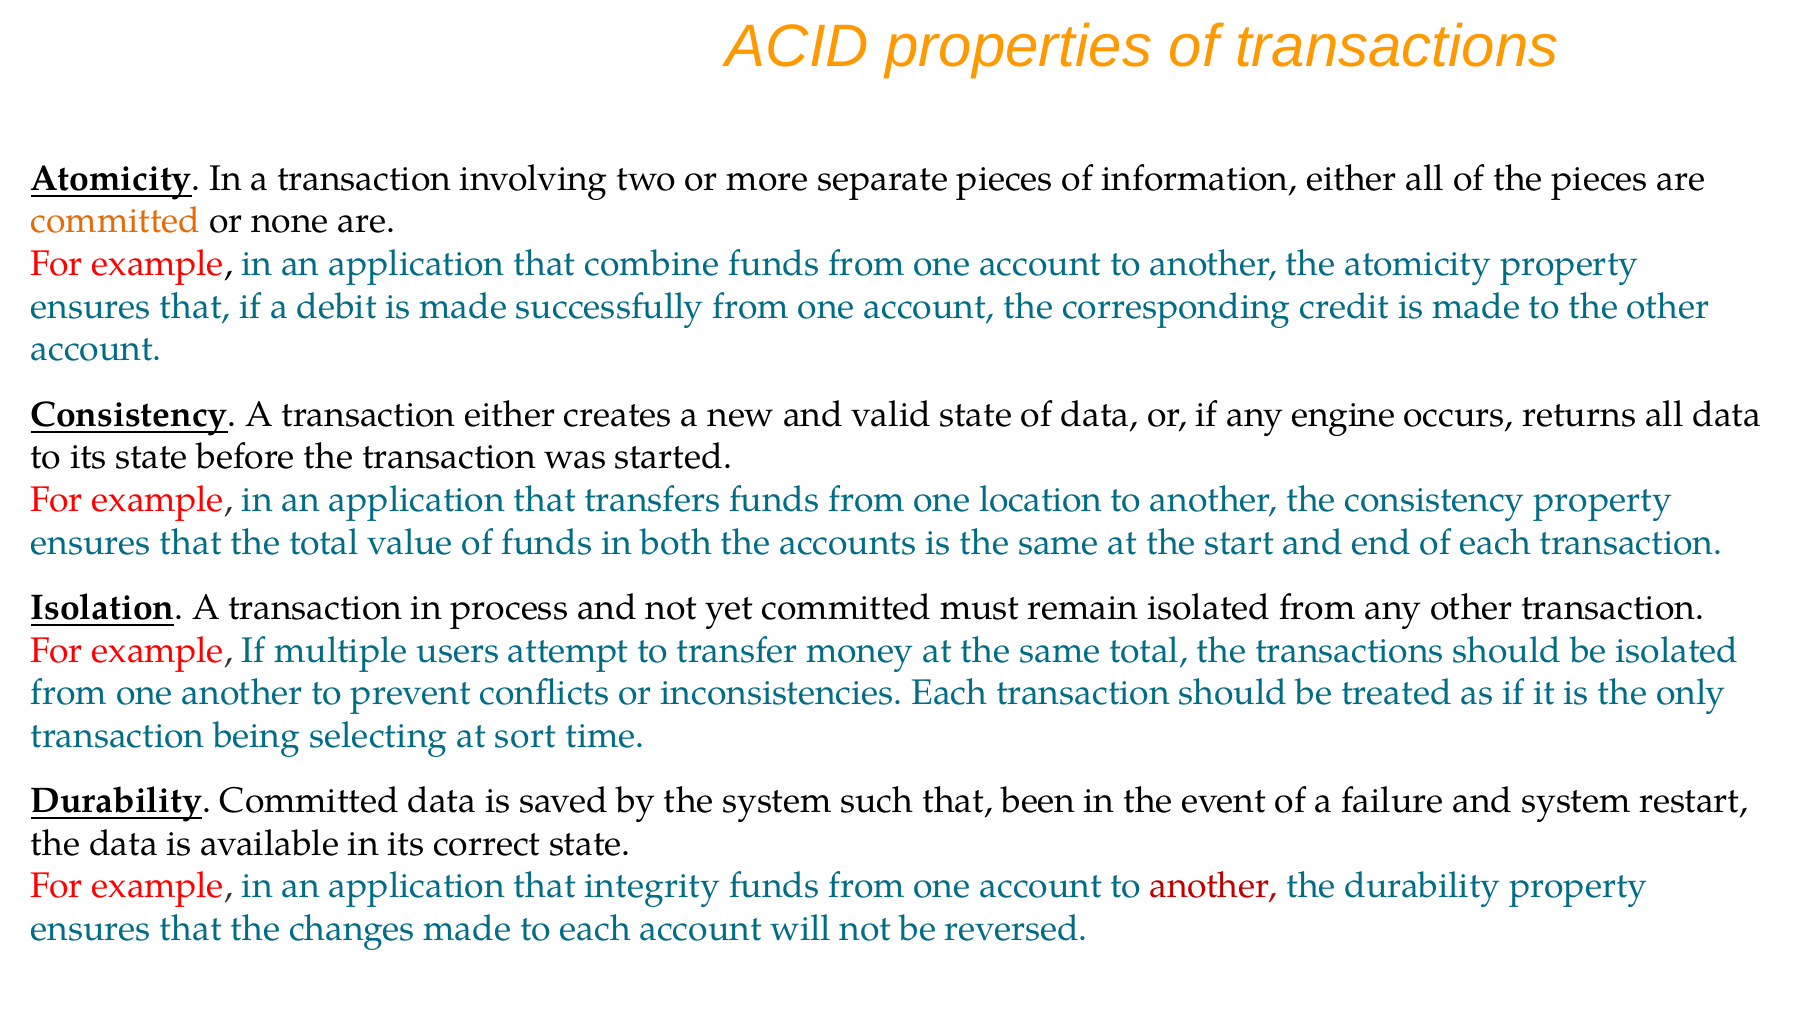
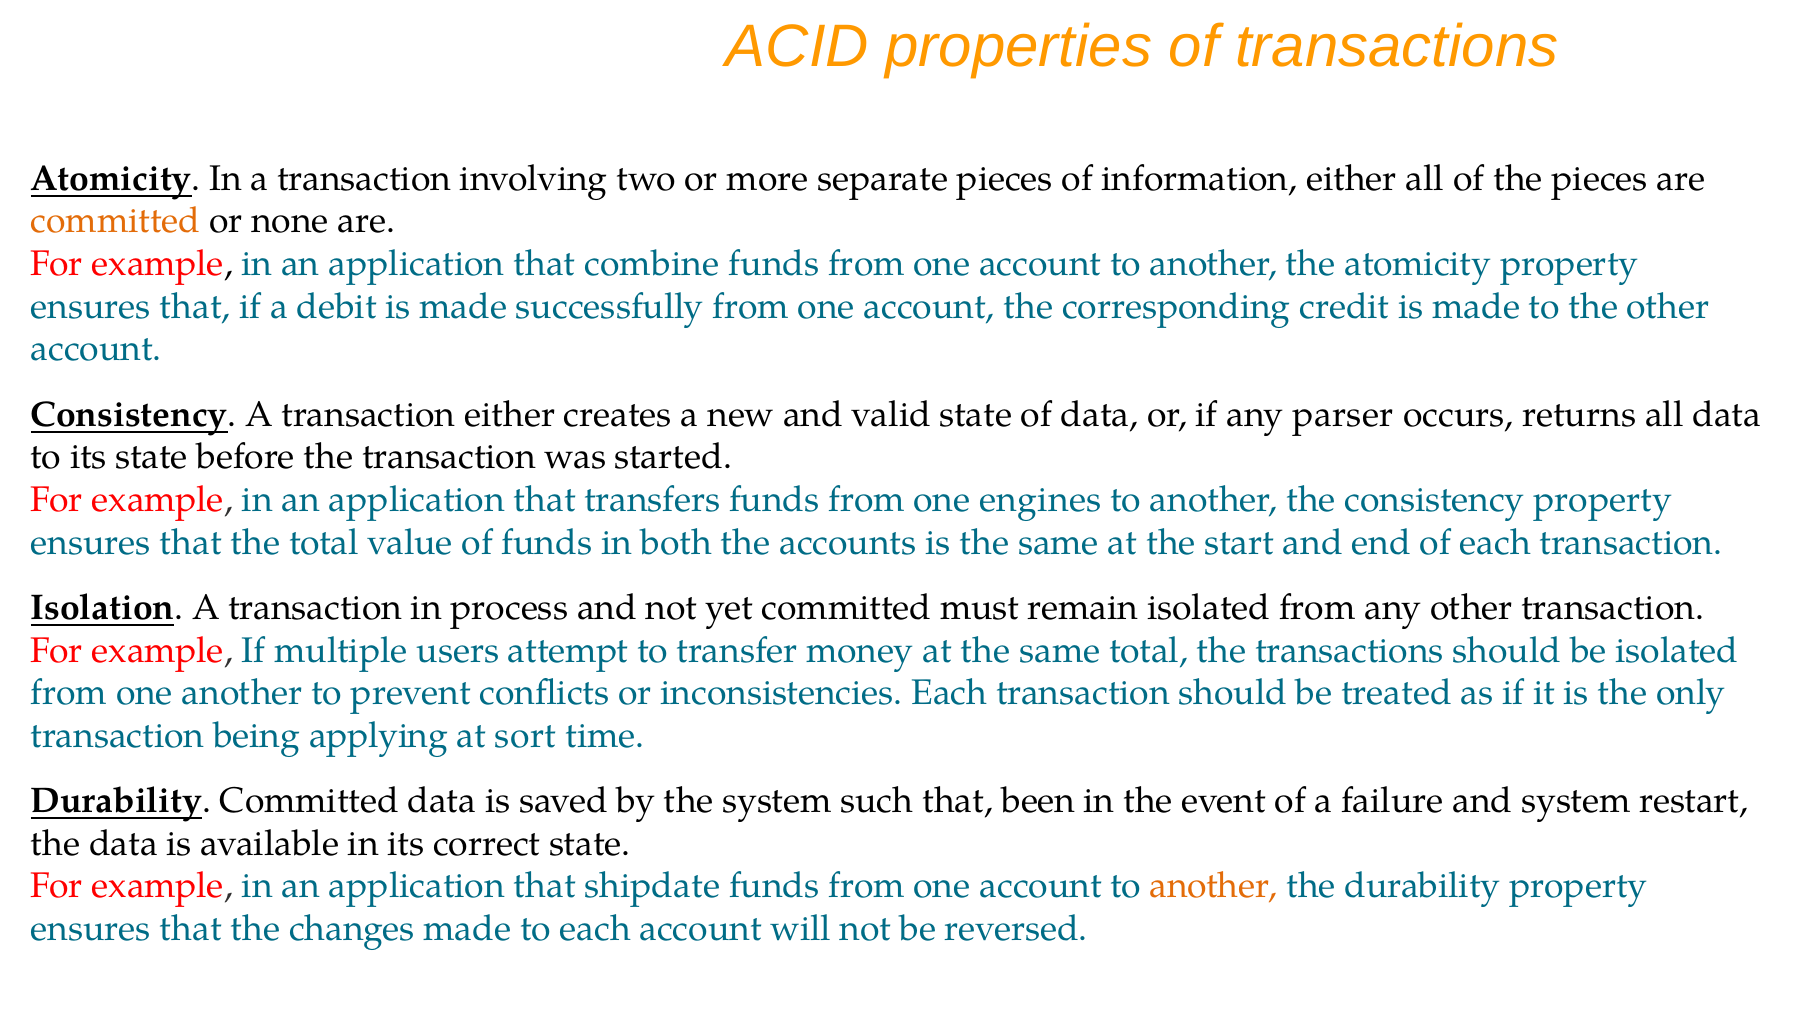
engine: engine -> parser (1343, 414)
location: location -> engines (1040, 500)
selecting: selecting -> applying (379, 735)
integrity: integrity -> shipdate (652, 886)
another colour: red -> orange (1214, 886)
